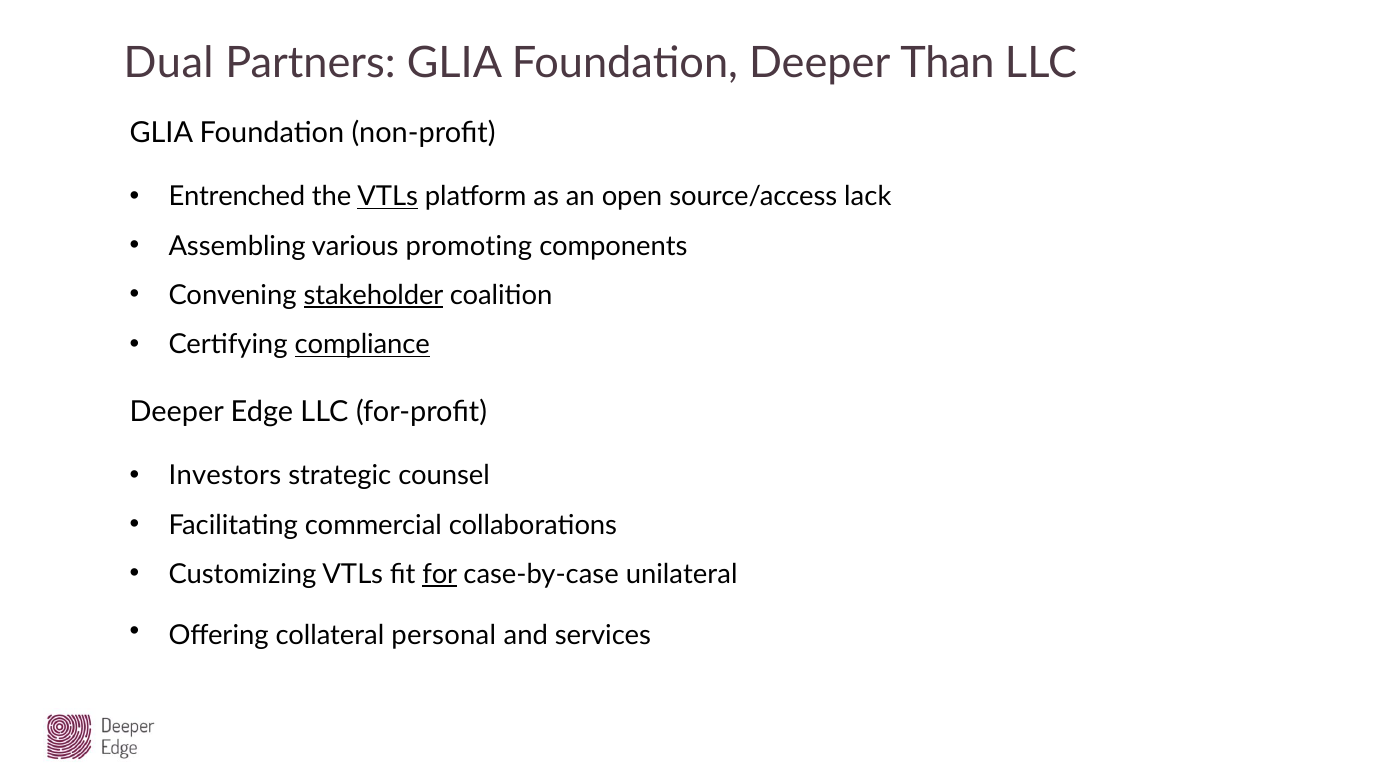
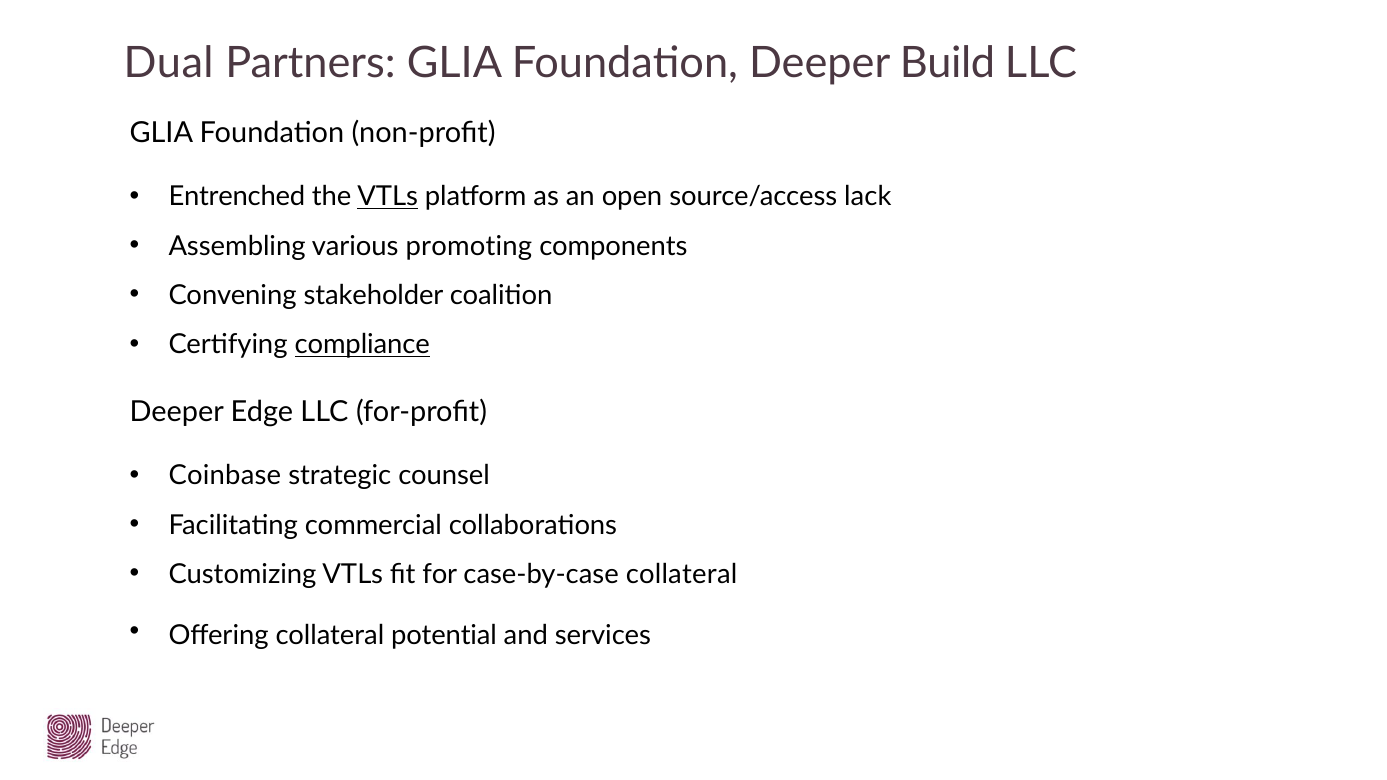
Than: Than -> Build (947, 63)
stakeholder underline: present -> none (374, 295)
Investors: Investors -> Coinbase (225, 476)
for underline: present -> none (440, 574)
case-by-case unilateral: unilateral -> collateral (682, 574)
personal: personal -> potential (444, 635)
